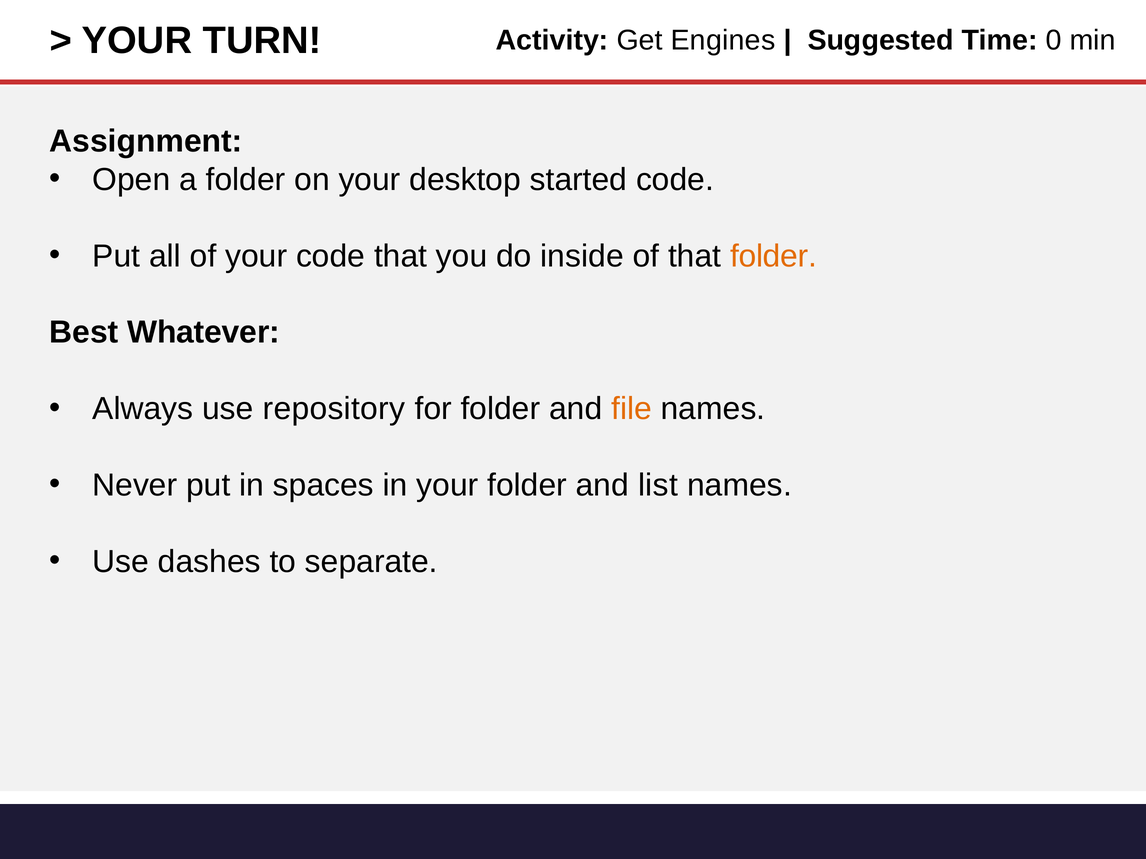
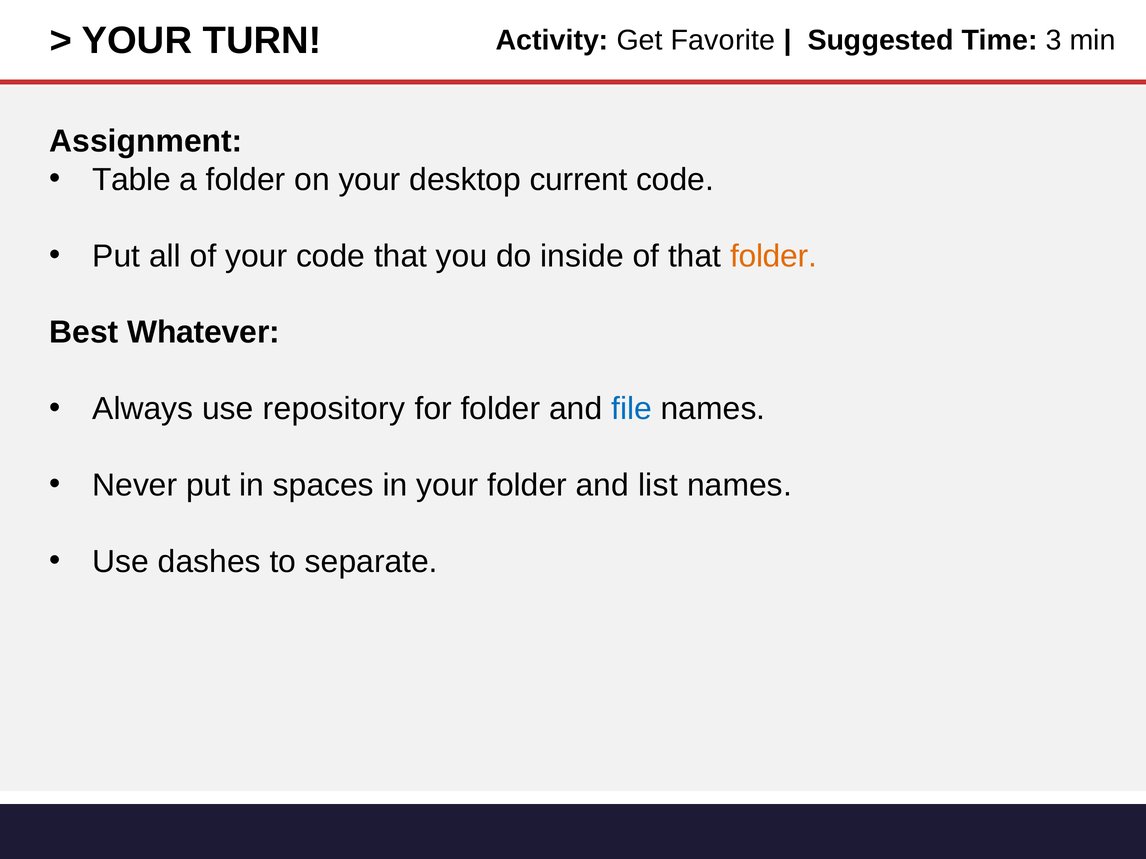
Engines: Engines -> Favorite (723, 40)
0: 0 -> 3 (1054, 40)
Open: Open -> Table (132, 180)
started: started -> current (579, 180)
file colour: orange -> blue (632, 409)
